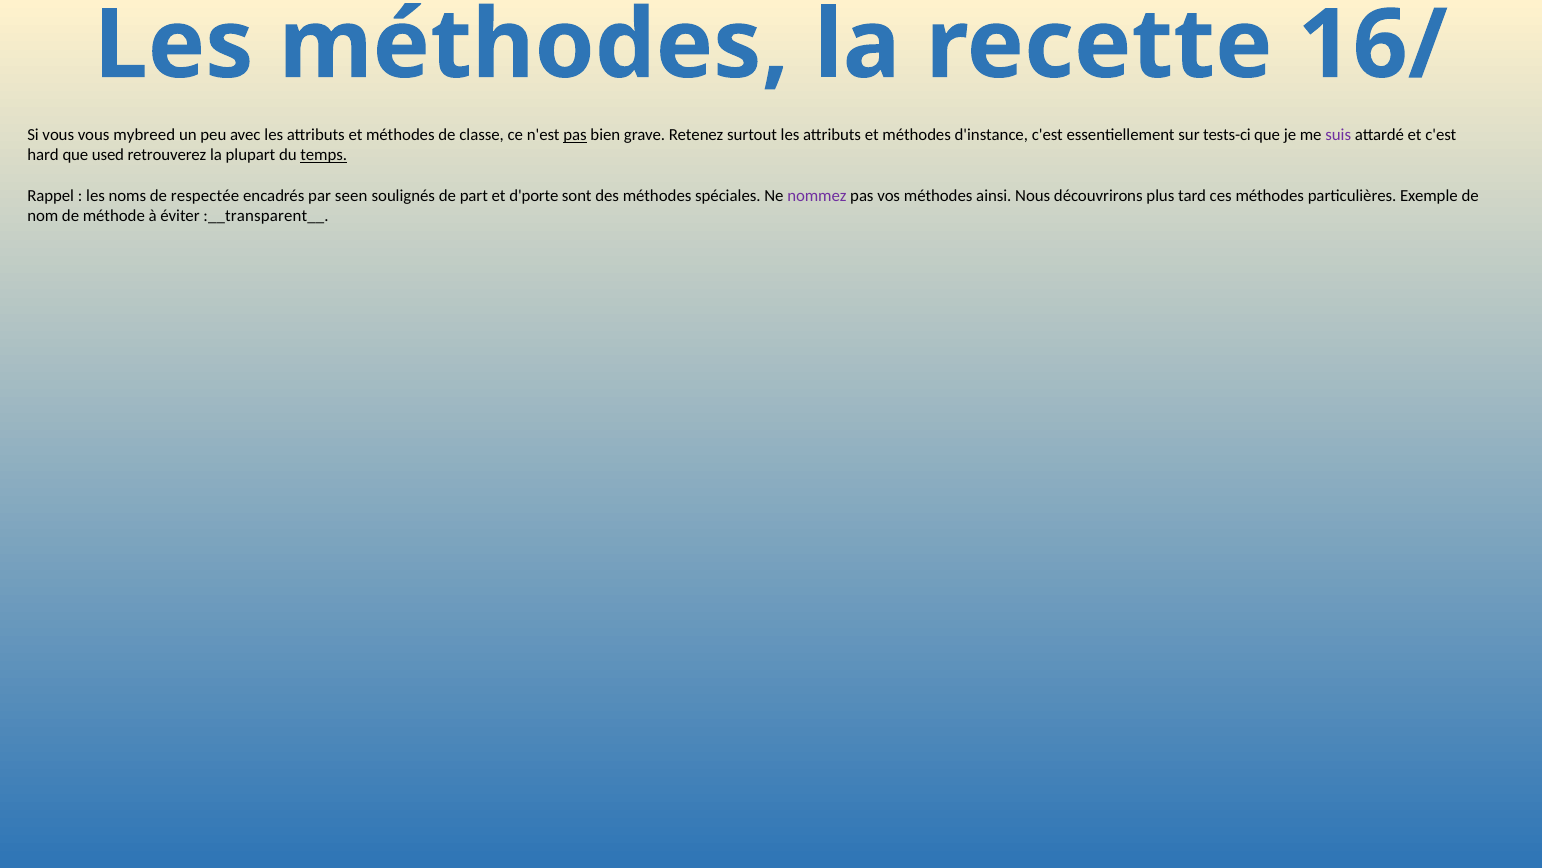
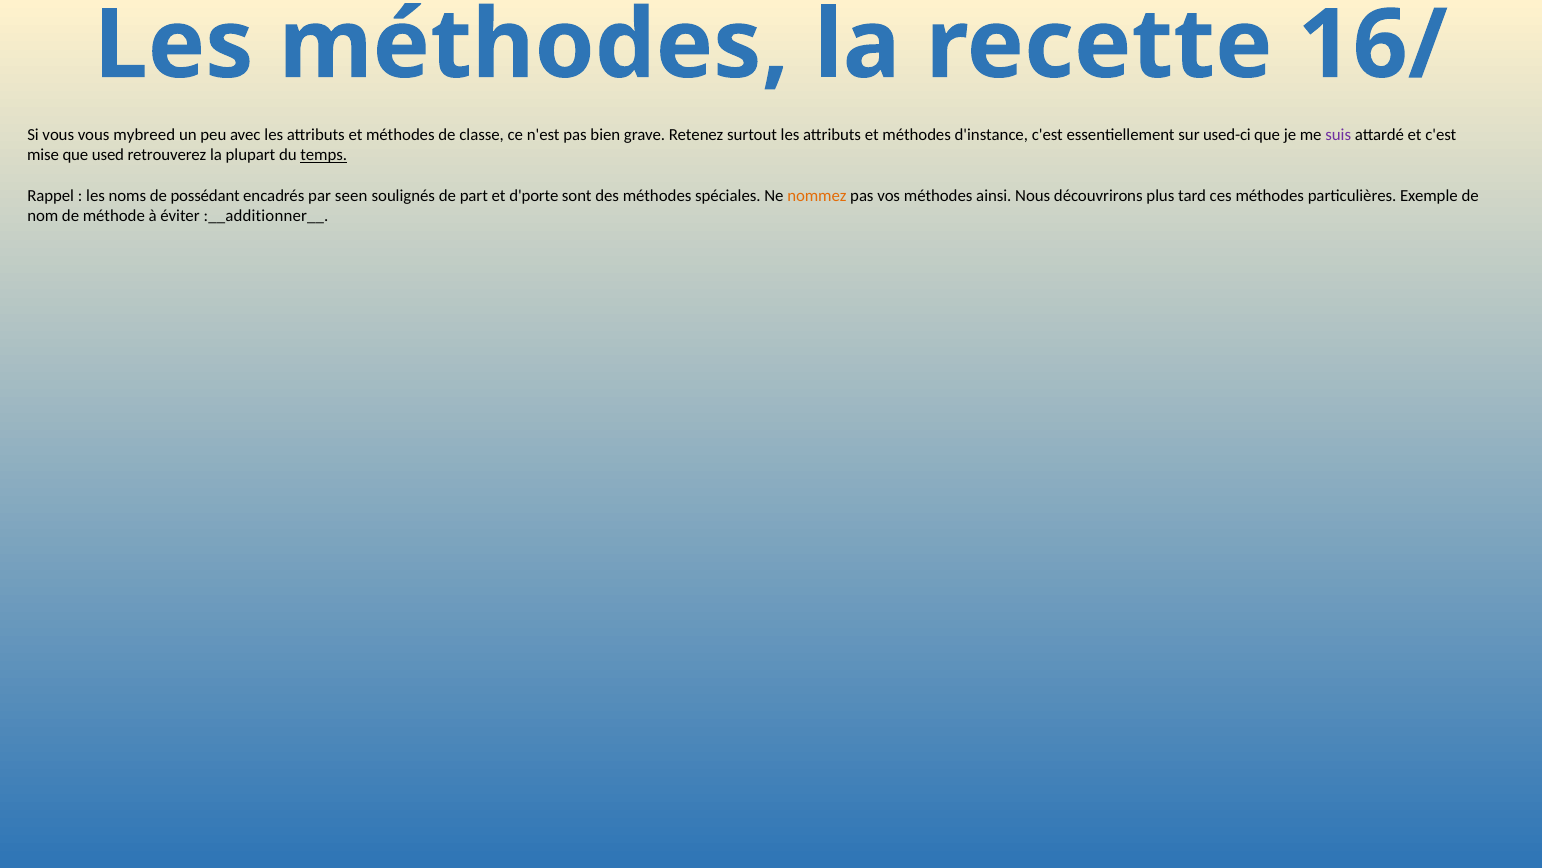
pas underline: present -> none (575, 135)
tests-ci: tests-ci -> used-ci (1227, 135)
hard: hard -> mise (43, 155)
respectée: respectée -> possédant (205, 195)
nommez colour: purple -> orange (817, 195)
:__transparent__: :__transparent__ -> :__additionner__ (266, 216)
